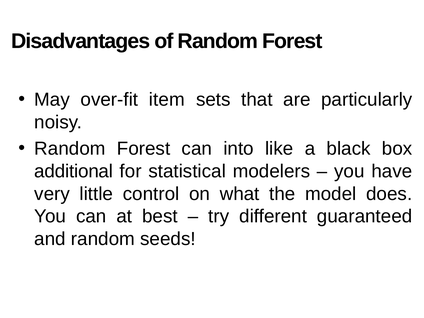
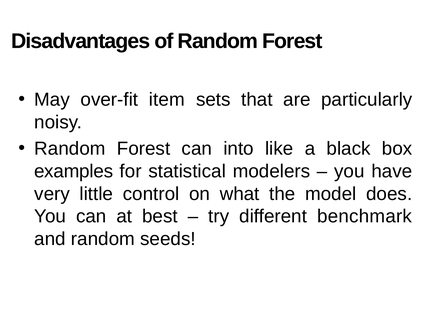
additional: additional -> examples (74, 171)
guaranteed: guaranteed -> benchmark (365, 216)
